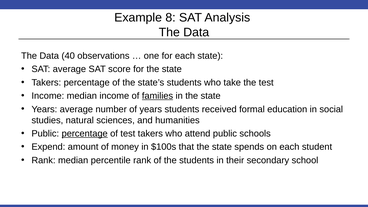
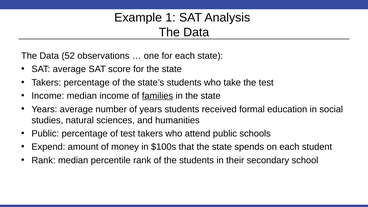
8: 8 -> 1 (170, 18)
40: 40 -> 52 (68, 56)
percentage underline: present -> none (85, 134)
